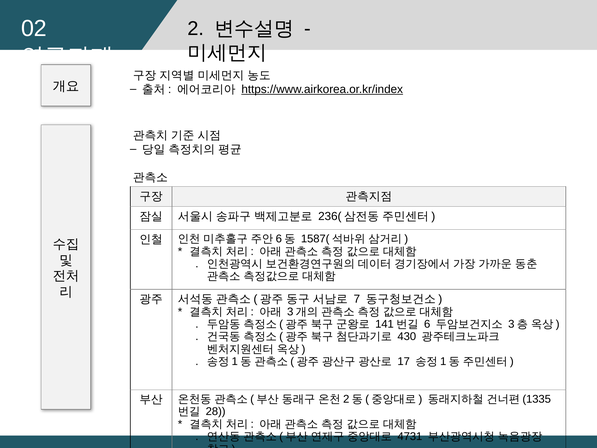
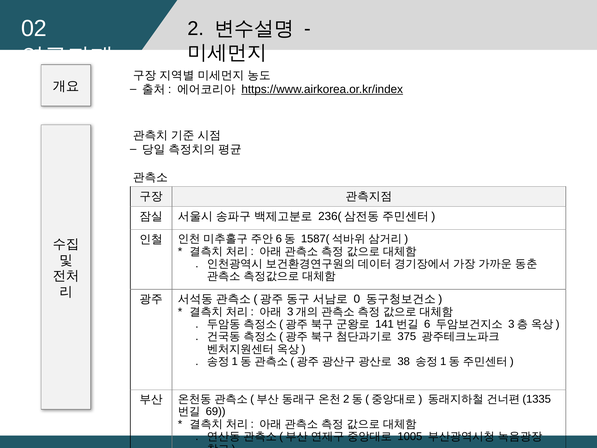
7: 7 -> 0 (357, 299)
430: 430 -> 375 (407, 336)
17: 17 -> 38 (404, 361)
28: 28 -> 69 (216, 411)
4731: 4731 -> 1005 (410, 436)
